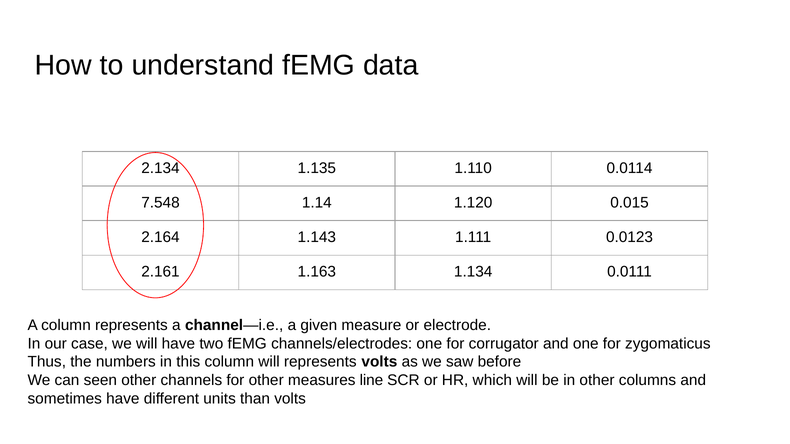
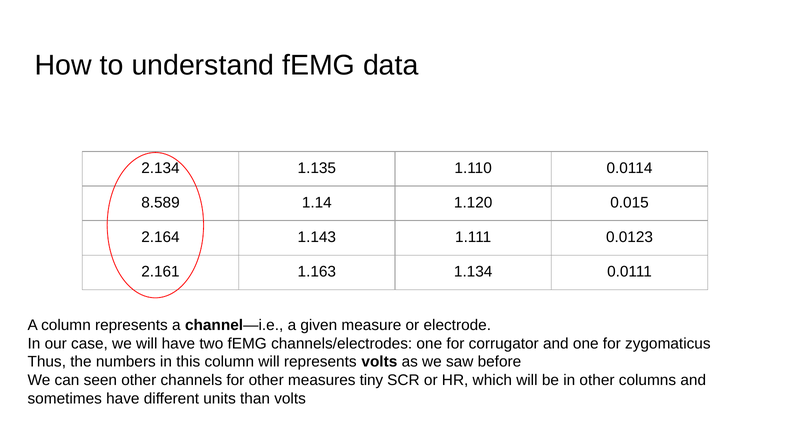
7.548: 7.548 -> 8.589 (160, 203)
line: line -> tiny (371, 381)
